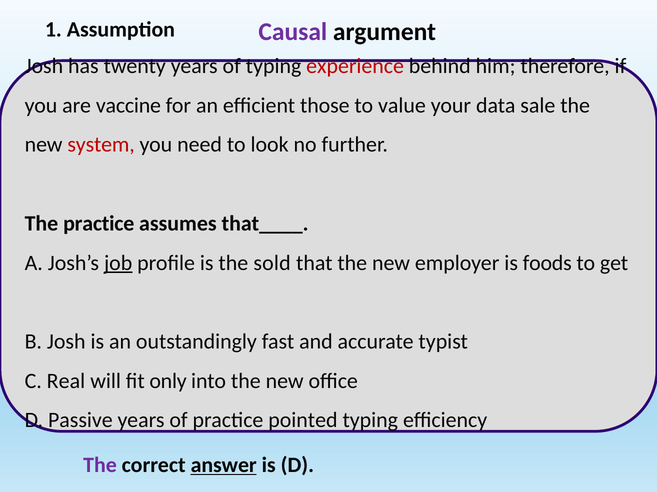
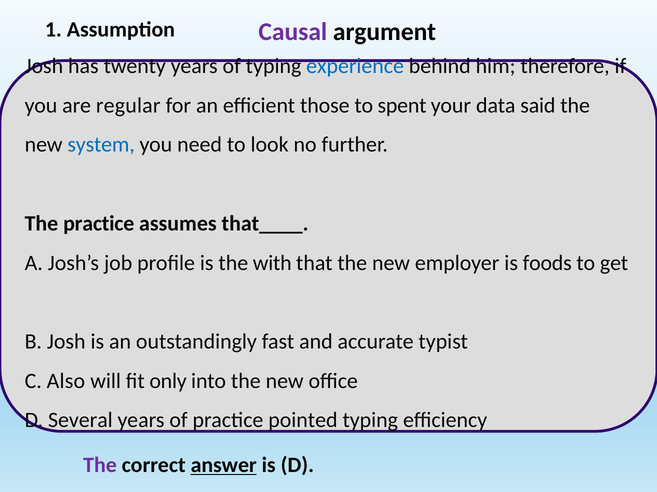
experience colour: red -> blue (355, 66)
vaccine: vaccine -> regular (128, 106)
value: value -> spent (402, 106)
sale: sale -> said (538, 106)
system colour: red -> blue (101, 145)
job underline: present -> none (118, 263)
sold: sold -> with (272, 263)
Real: Real -> Also (66, 381)
Passive: Passive -> Several (80, 421)
